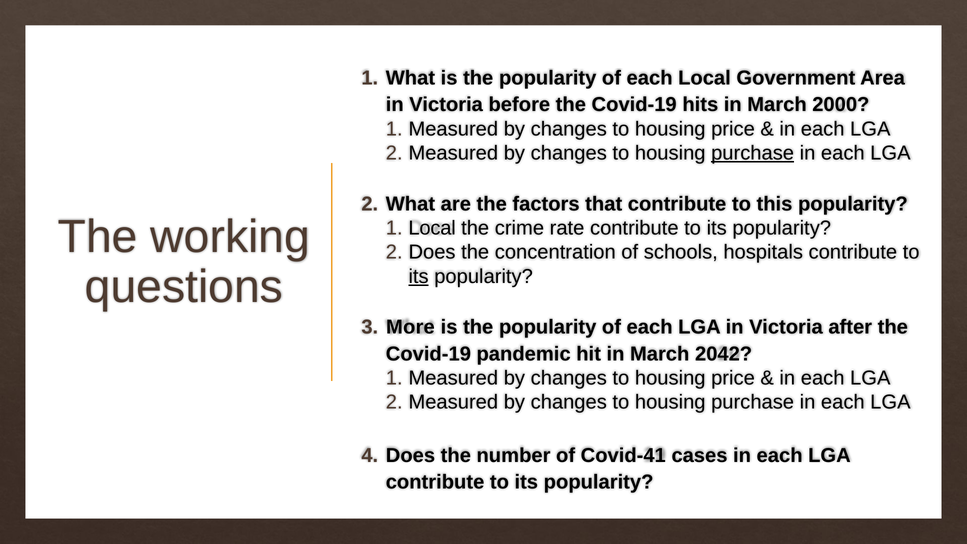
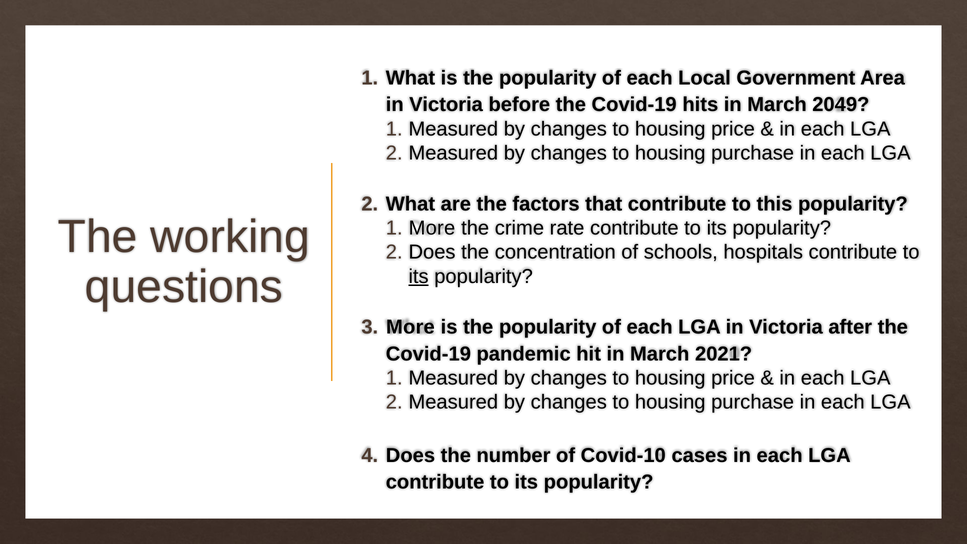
2000: 2000 -> 2049 (841, 105)
purchase underline: present -> none (753, 153)
Local: Local -> More (432, 228)
2042: 2042 -> 2021 (724, 354)
Covid-41: Covid-41 -> Covid-10 (623, 455)
